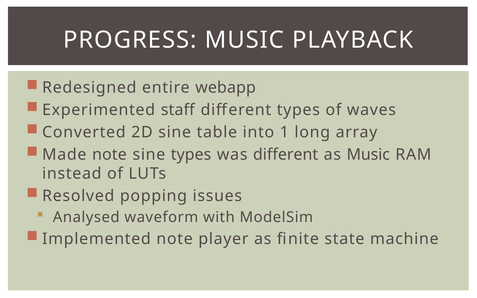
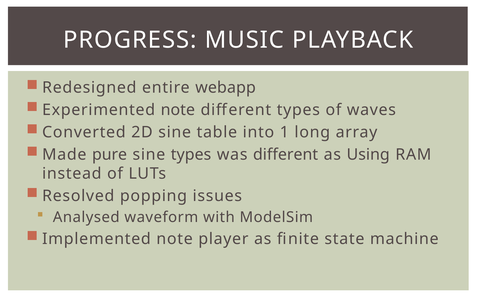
Experimented staff: staff -> note (178, 110)
Made note: note -> pure (110, 155)
as Music: Music -> Using (368, 155)
